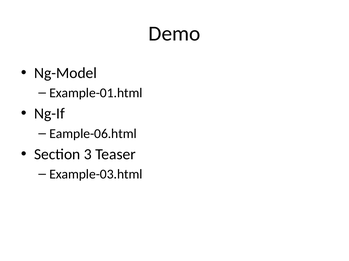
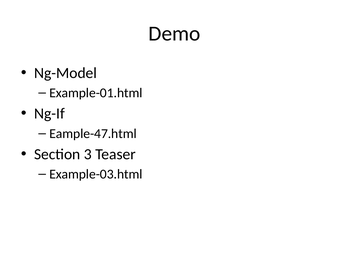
Eample-06.html: Eample-06.html -> Eample-47.html (93, 134)
